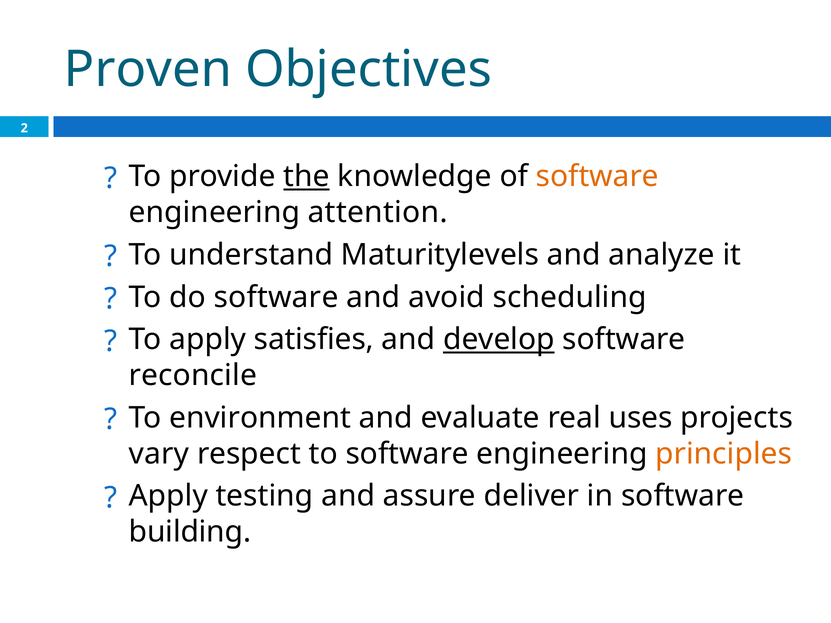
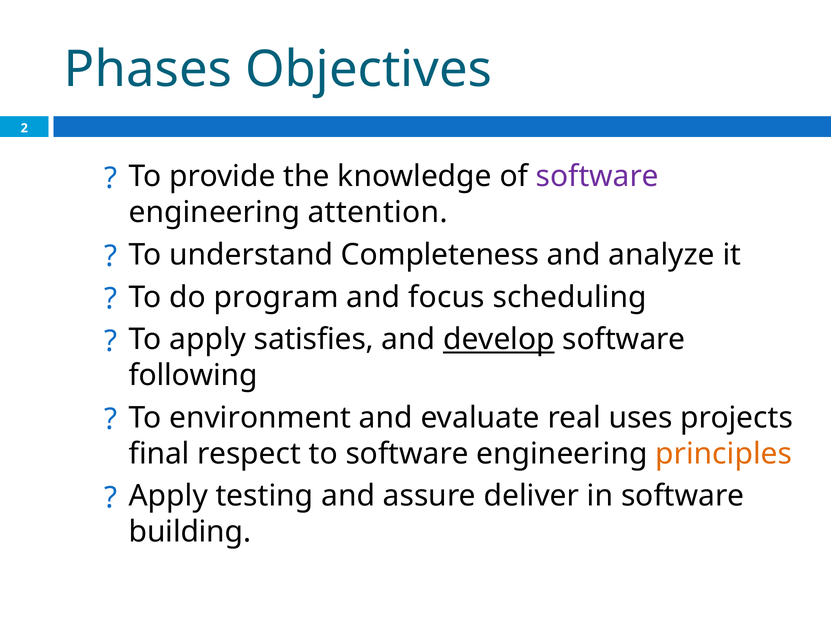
Proven: Proven -> Phases (148, 69)
the underline: present -> none (307, 177)
software colour: orange -> purple (597, 177)
Maturitylevels: Maturitylevels -> Completeness (440, 255)
do software: software -> program (276, 297)
avoid: avoid -> focus (446, 297)
reconcile: reconcile -> following (193, 376)
vary: vary -> final (159, 454)
